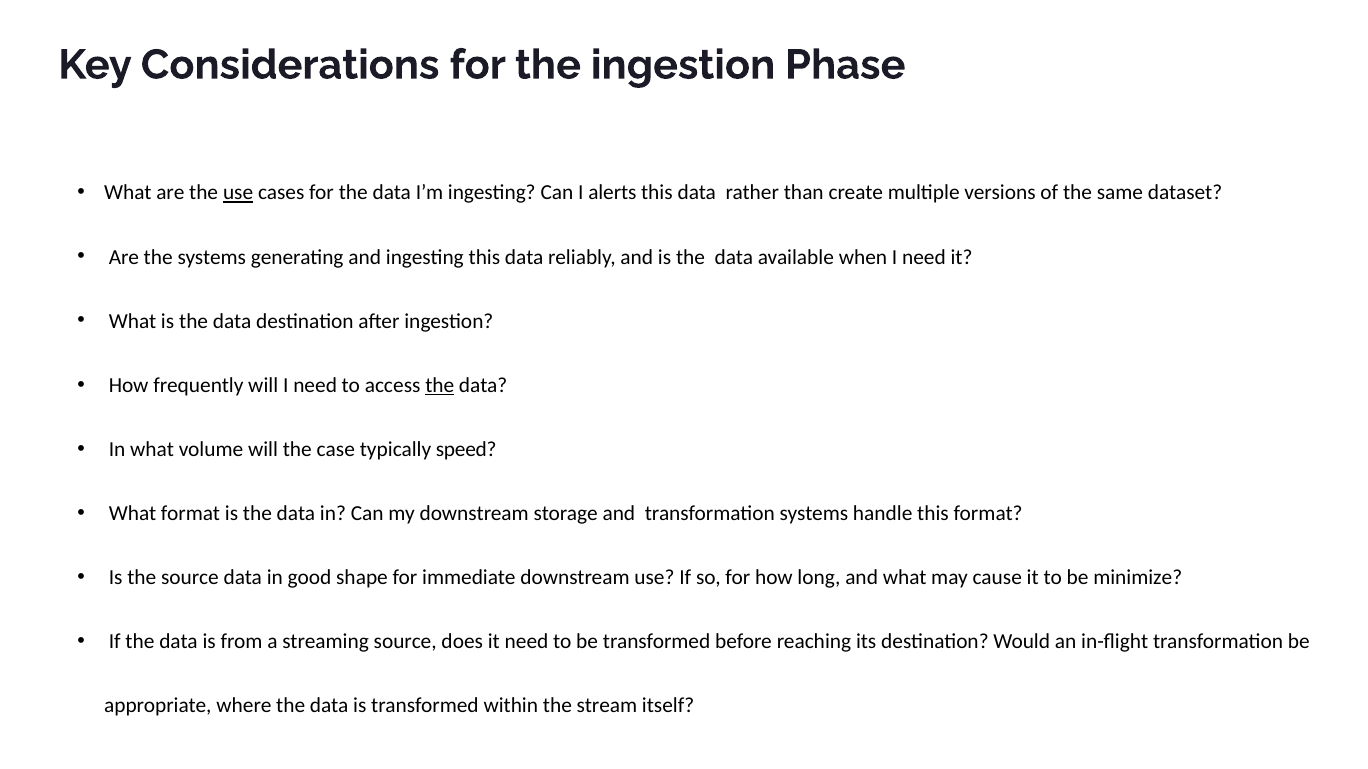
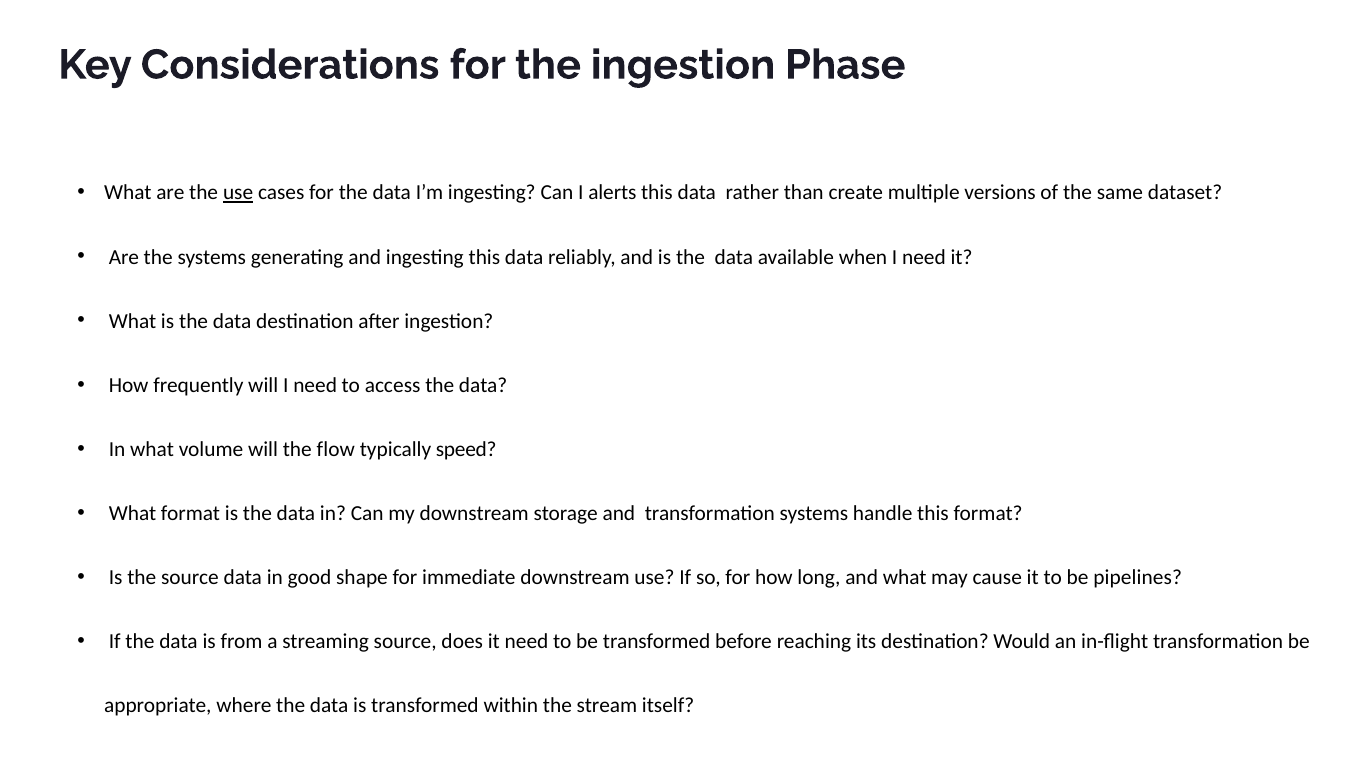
the underline: present -> none (440, 385)
case: case -> flow (336, 449)
minimize: minimize -> pipelines (1138, 578)
